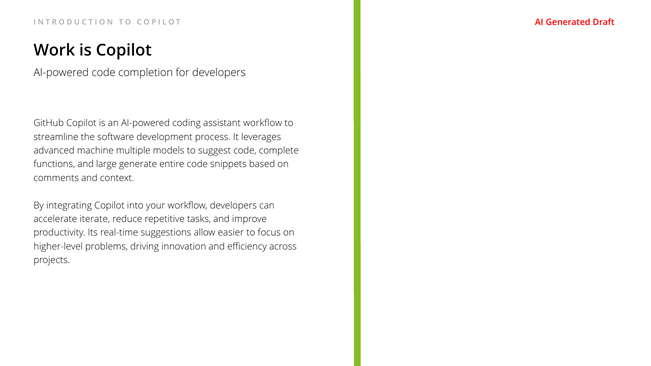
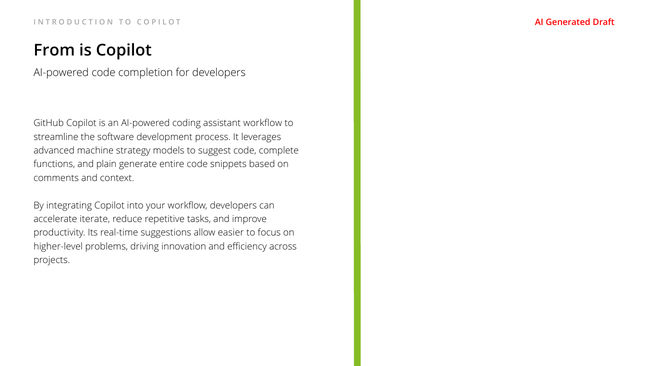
Work: Work -> From (54, 50)
multiple: multiple -> strategy (133, 151)
large: large -> plain (106, 164)
